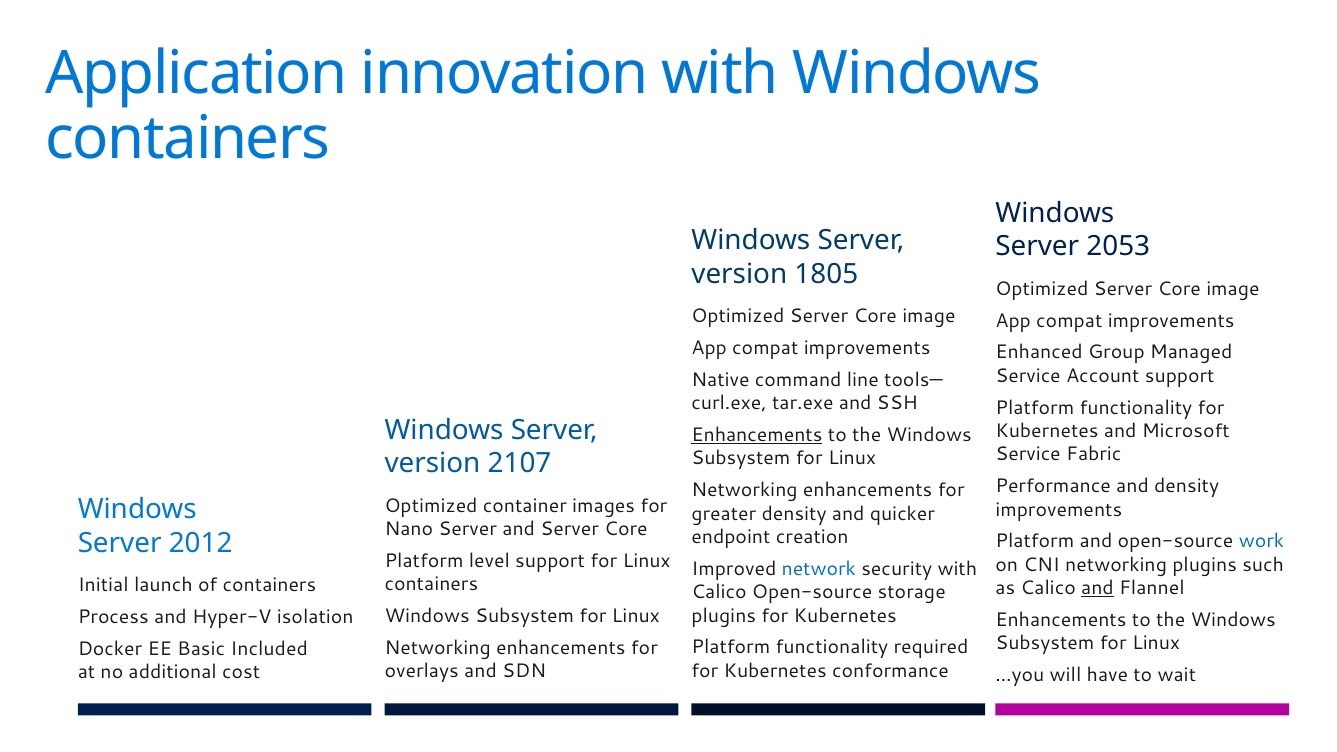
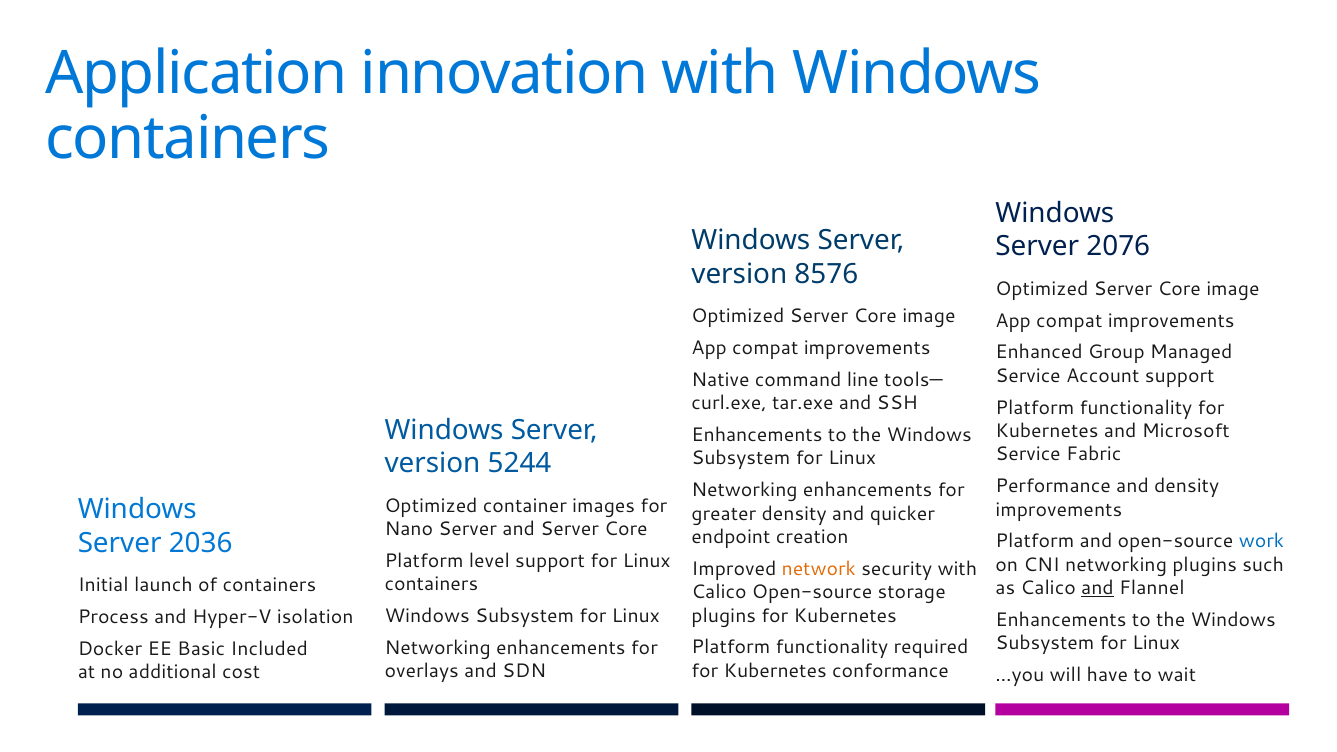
2053: 2053 -> 2076 (1118, 247)
1805: 1805 -> 8576 (826, 274)
Enhancements underline: present -> none (757, 435)
2107: 2107 -> 5244 (520, 464)
2012: 2012 -> 2036 (201, 543)
network colour: blue -> orange (819, 569)
